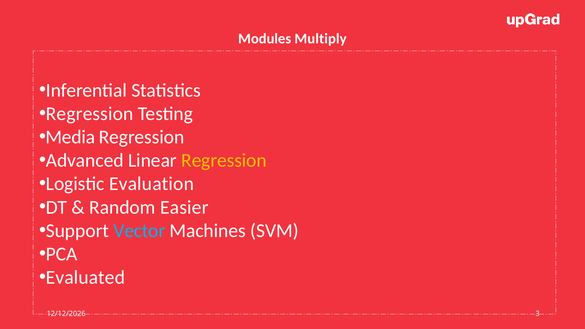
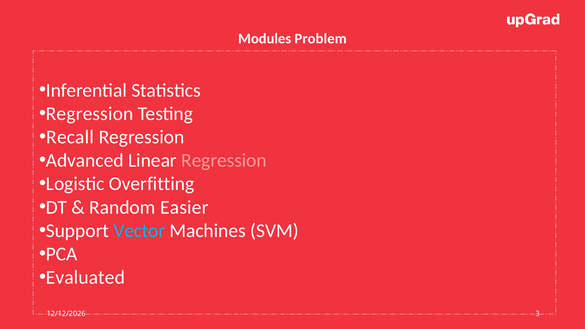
Multiply: Multiply -> Problem (321, 39)
Media: Media -> Recall (70, 137)
Regression colour: yellow -> pink (224, 161)
Evaluation: Evaluation -> Overfitting (152, 184)
